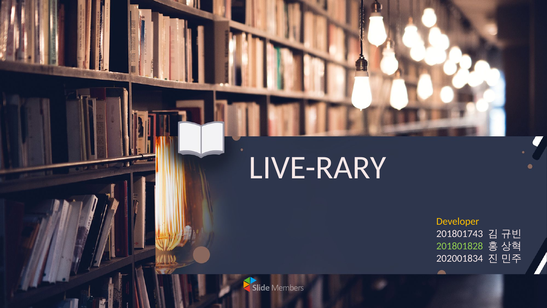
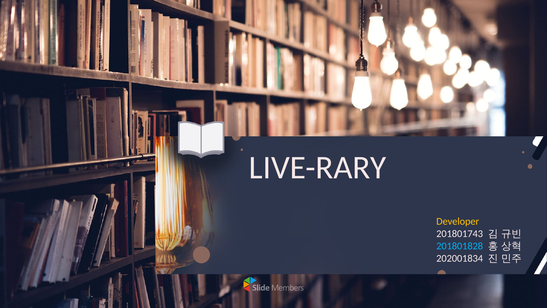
201801828 colour: light green -> light blue (460, 246)
